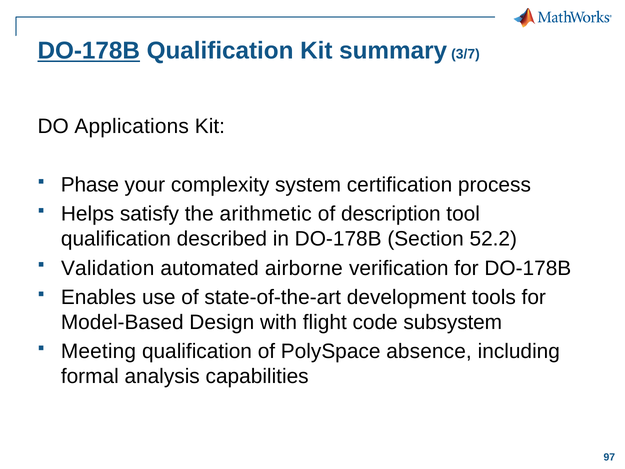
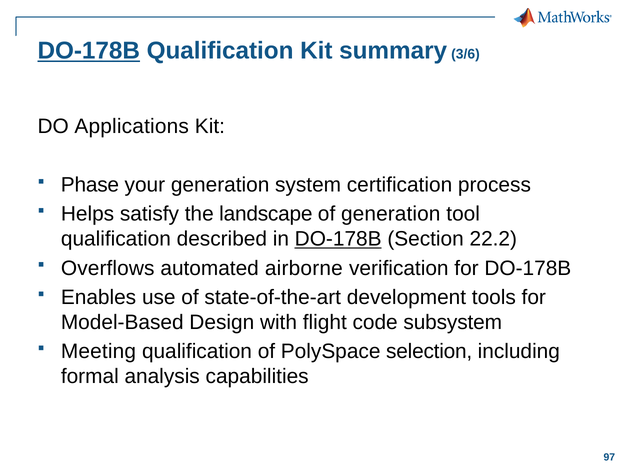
3/7: 3/7 -> 3/6 (465, 54)
your complexity: complexity -> generation (220, 185)
arithmetic: arithmetic -> landscape (266, 214)
of description: description -> generation (391, 214)
DO-178B underline: none -> present (338, 239)
52.2: 52.2 -> 22.2 (493, 239)
Validation: Validation -> Overflows (108, 268)
absence: absence -> selection (429, 351)
